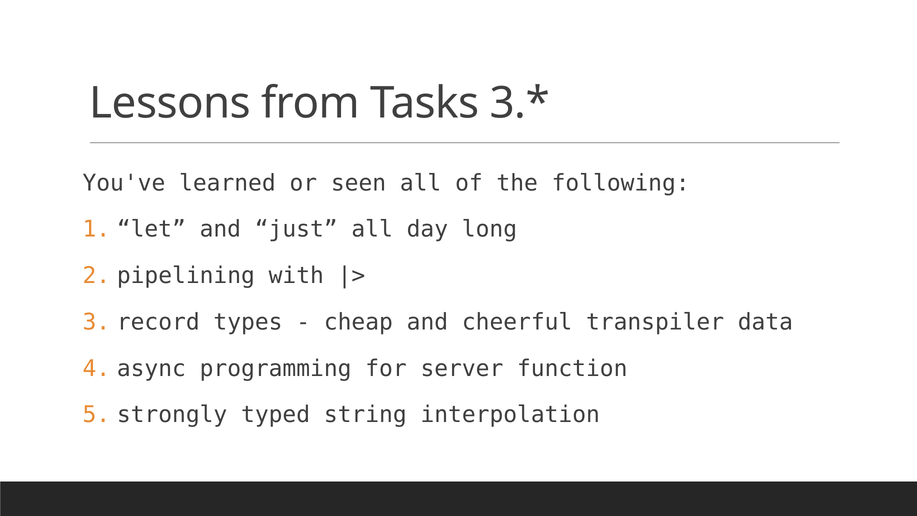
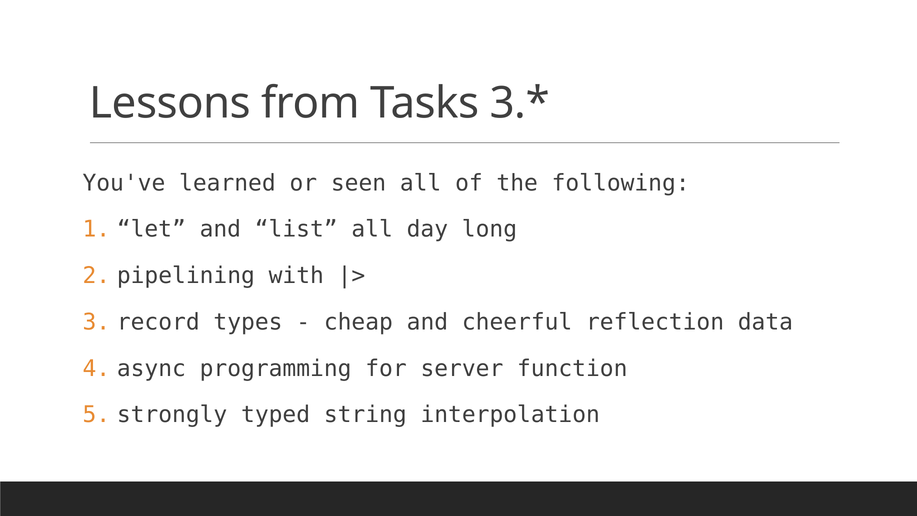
just: just -> list (296, 229)
transpiler: transpiler -> reflection (655, 322)
